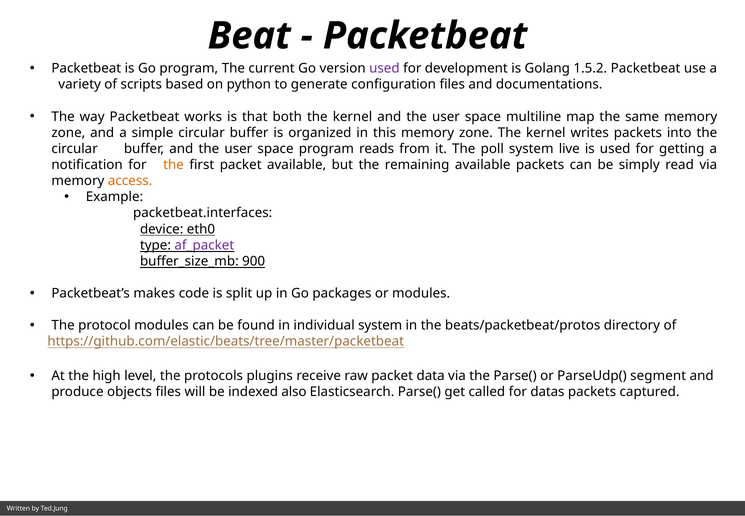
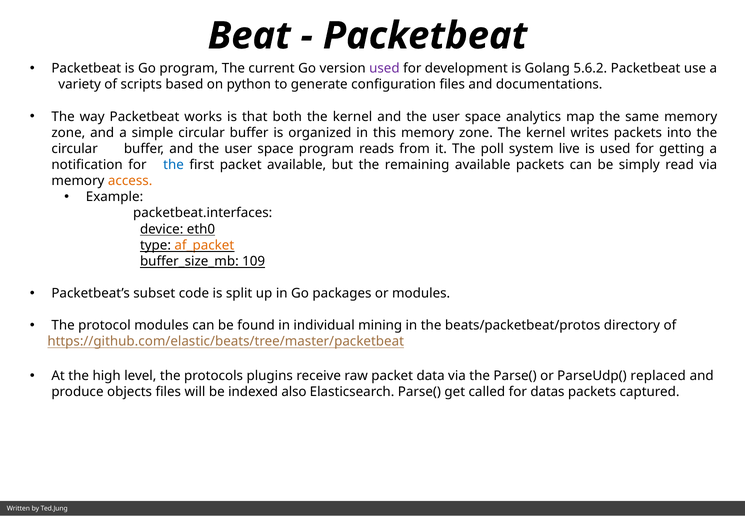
1.5.2: 1.5.2 -> 5.6.2 (590, 68)
multiline: multiline -> analytics (534, 117)
the colour: orange -> blue (174, 165)
af_packet colour: purple -> orange (204, 245)
900: 900 -> 109 (254, 261)
makes: makes -> subset (154, 293)
individual system: system -> mining (380, 325)
segment: segment -> replaced (658, 376)
